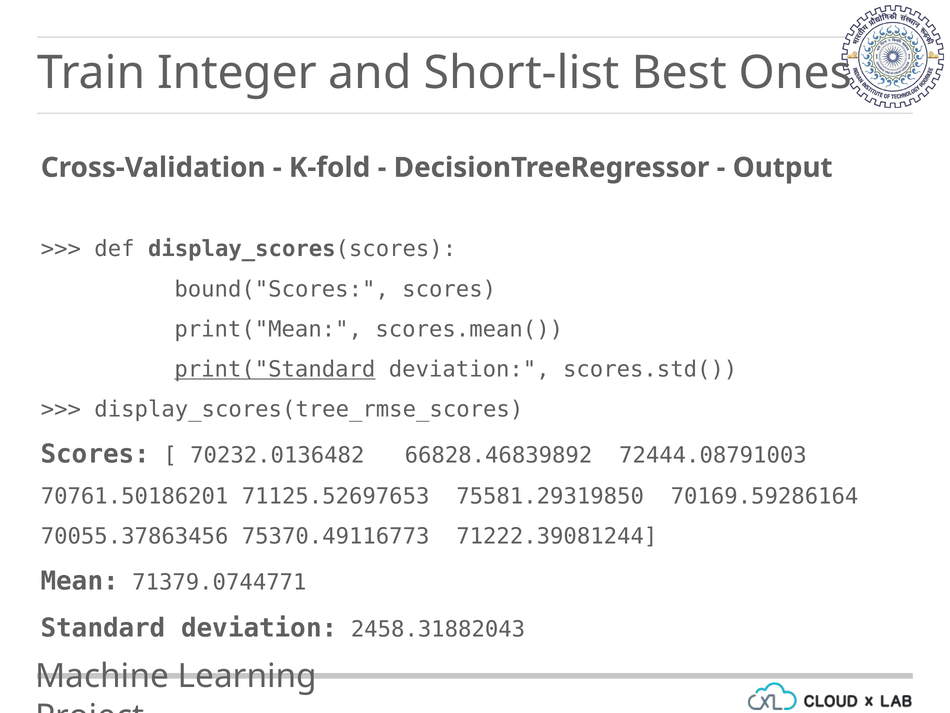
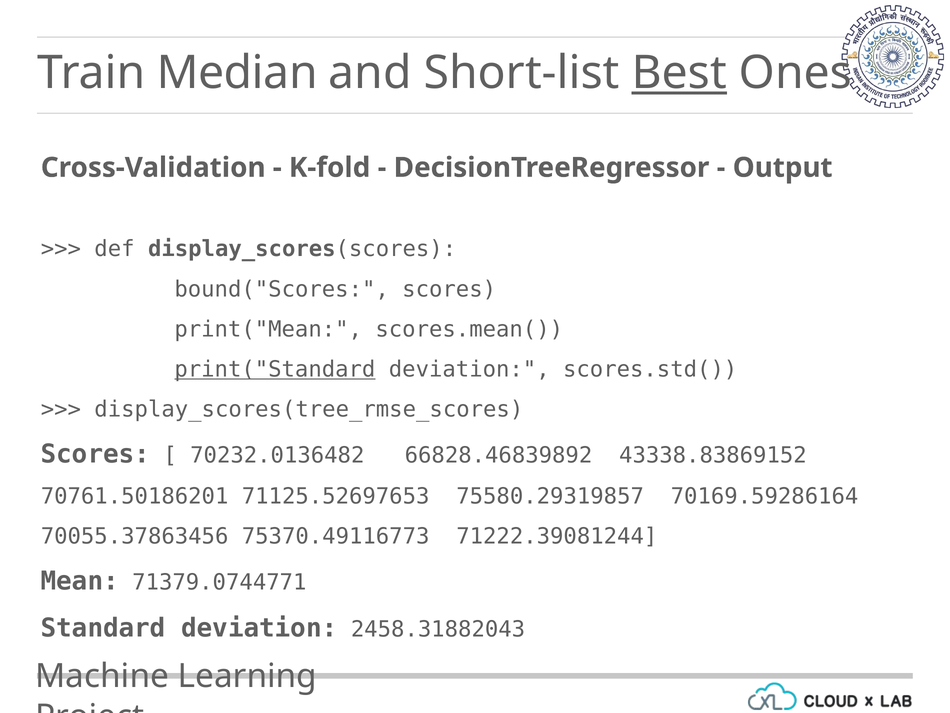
Integer: Integer -> Median (237, 73)
Best underline: none -> present (679, 73)
72444.08791003: 72444.08791003 -> 43338.83869152 (713, 455)
75581.29319850: 75581.29319850 -> 75580.29319857 (550, 496)
